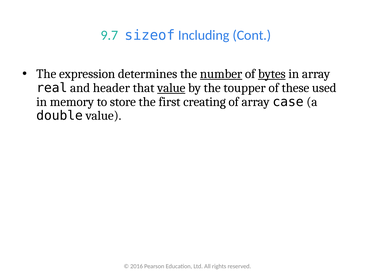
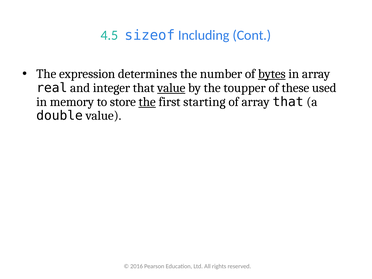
9.7: 9.7 -> 4.5 (109, 35)
number underline: present -> none (221, 74)
header: header -> integer (111, 88)
the underline: none -> present (147, 102)
creating: creating -> starting (204, 102)
array case: case -> that (288, 102)
